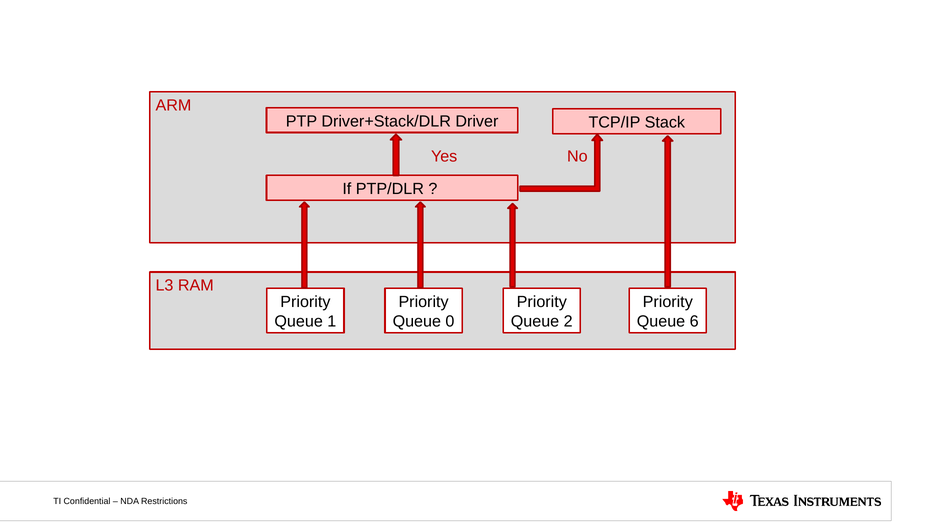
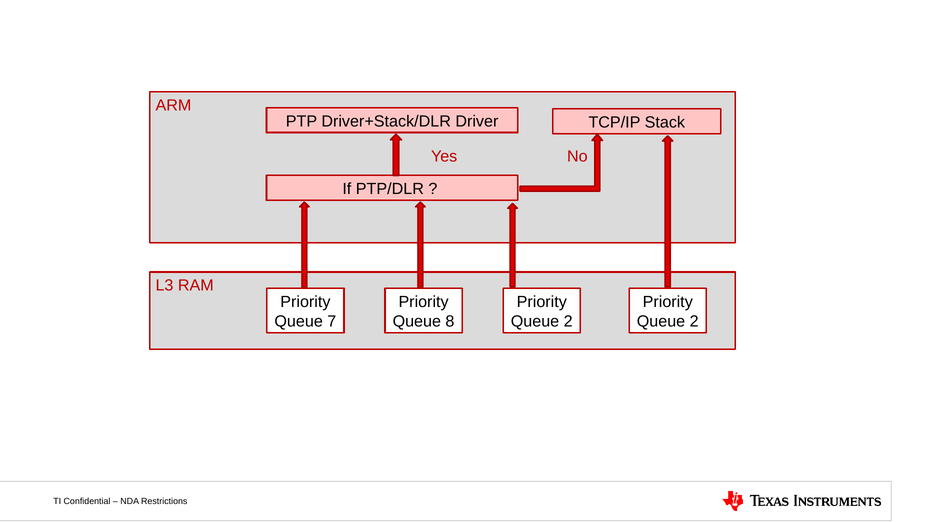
1: 1 -> 7 (332, 321)
0: 0 -> 8 (450, 321)
6: 6 -> 2 (694, 321)
